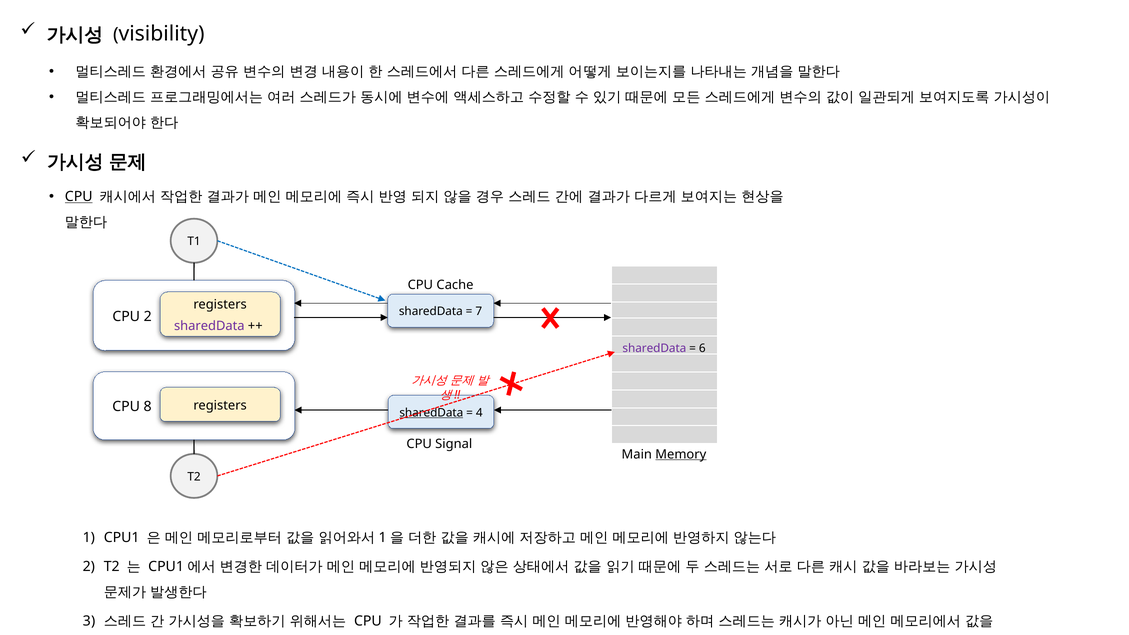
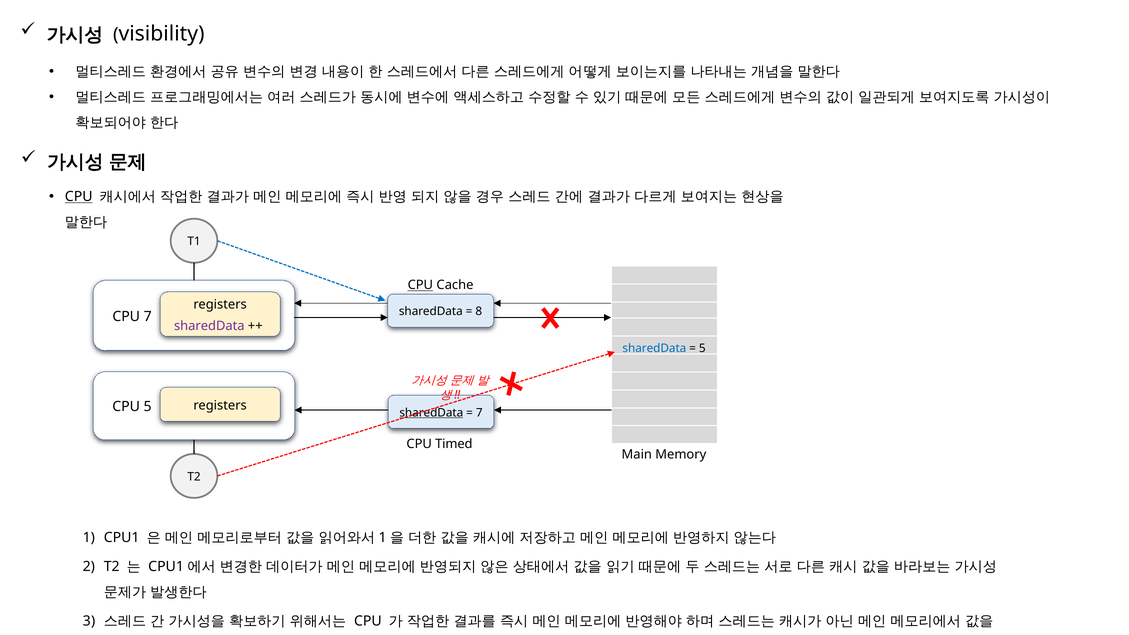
CPU underline: none -> present (420, 285)
CPU 2: 2 -> 7 (148, 316)
7: 7 -> 8 (479, 311)
sharedData colour: purple -> blue (654, 348)
6: 6 -> 5 (702, 348)
CPU 8: 8 -> 5 (148, 407)
4: 4 -> 7 (479, 413)
Signal: Signal -> Timed (454, 444)
Memory underline: present -> none (681, 454)
